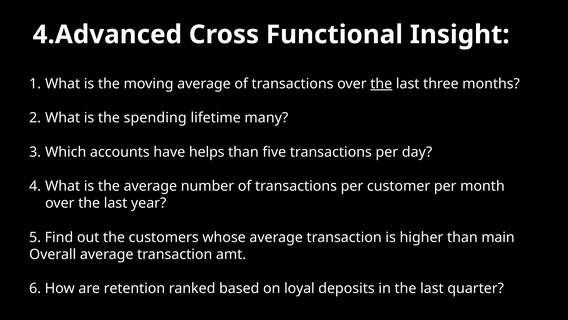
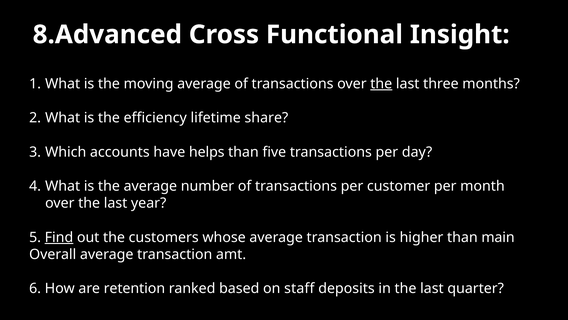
4.Advanced: 4.Advanced -> 8.Advanced (107, 35)
spending: spending -> efficiency (155, 118)
many: many -> share (266, 118)
Find underline: none -> present (59, 237)
loyal: loyal -> staff (299, 288)
